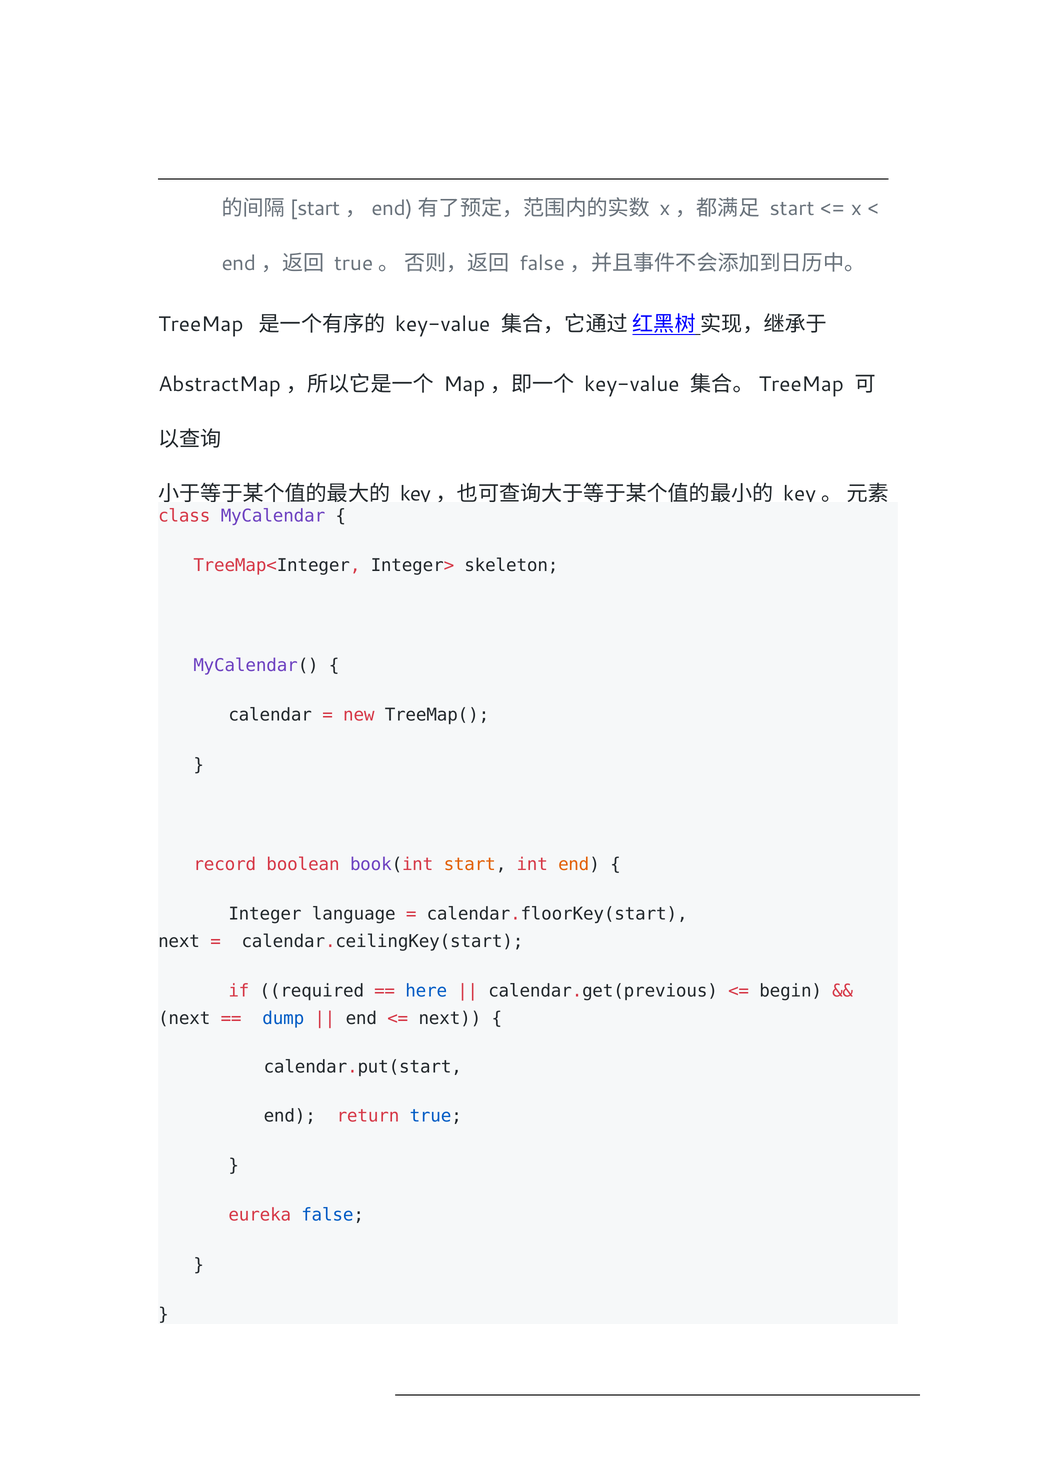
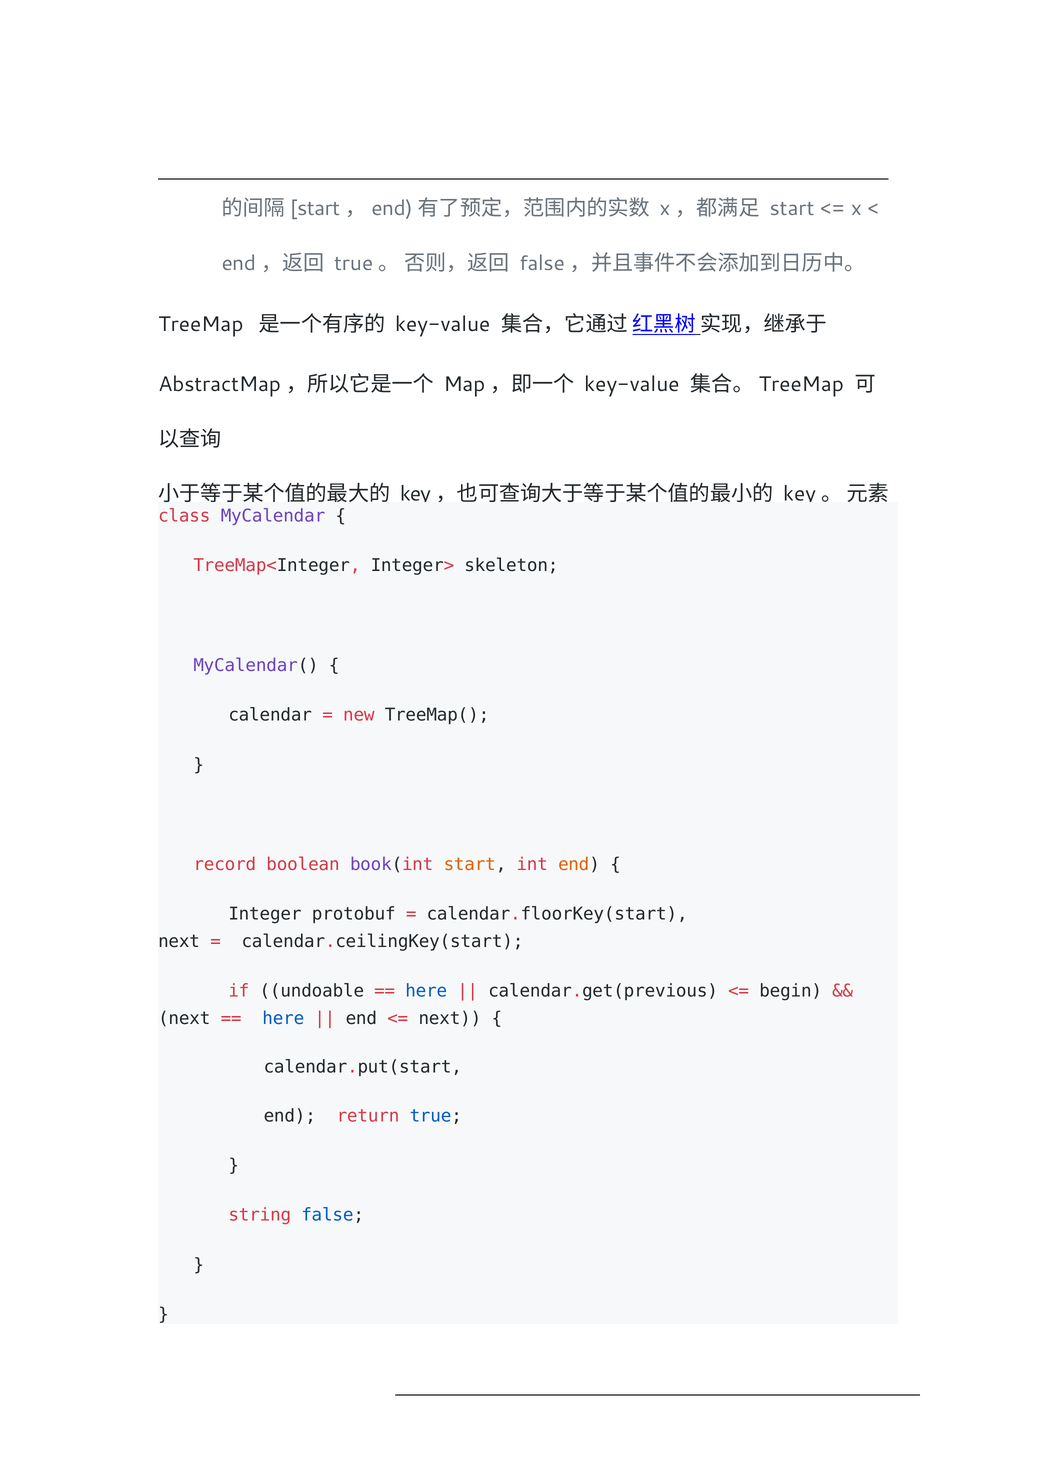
language: language -> protobuf (354, 914)
required: required -> undoable (312, 991)
dump: dump -> here (283, 1019)
eureka: eureka -> string (260, 1215)
